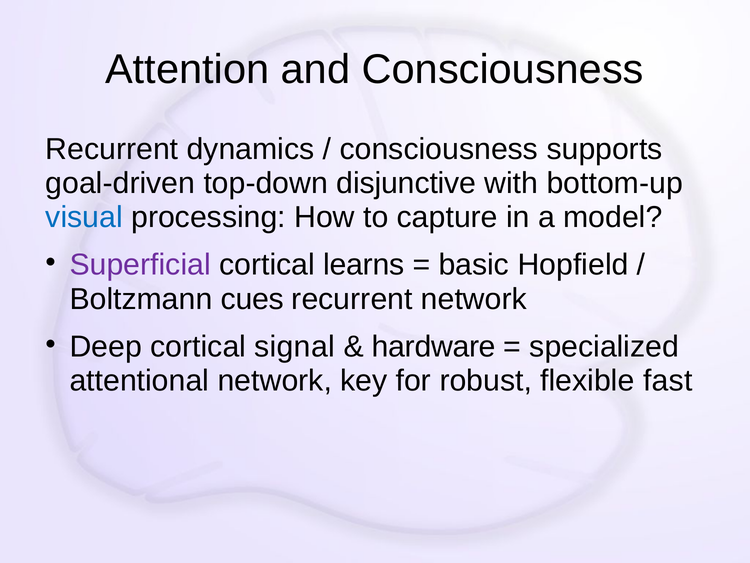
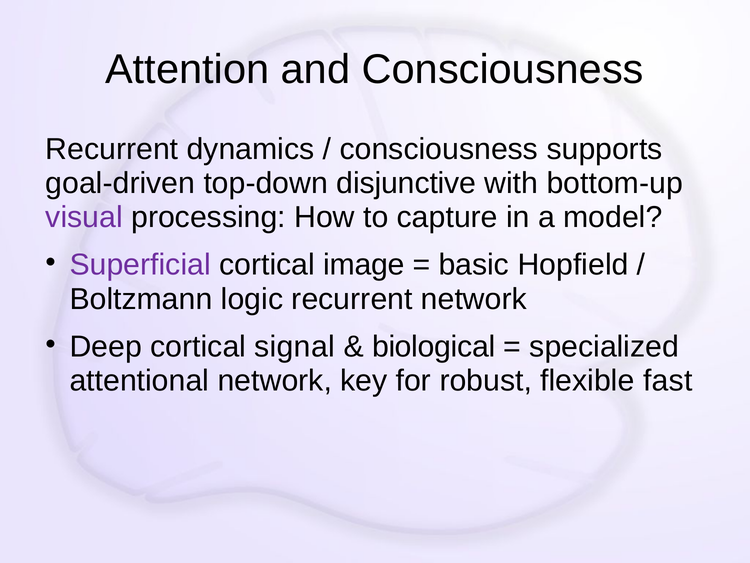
visual colour: blue -> purple (84, 217)
learns: learns -> image (364, 265)
cues: cues -> logic (252, 299)
hardware: hardware -> biological (434, 347)
